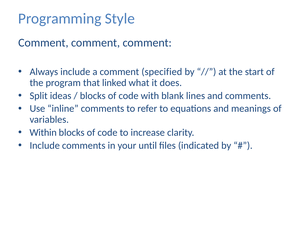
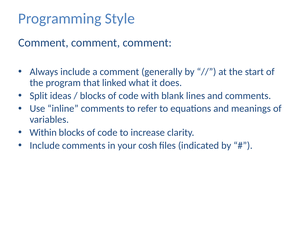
specified: specified -> generally (162, 72)
until: until -> cosh (148, 146)
